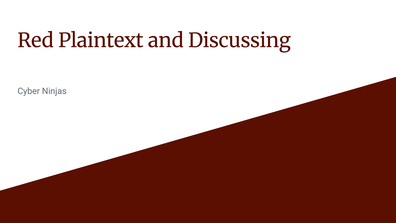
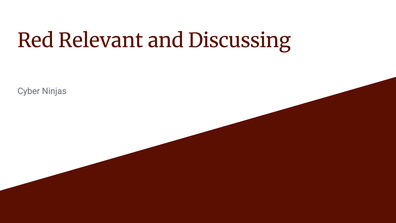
Plaintext: Plaintext -> Relevant (101, 41)
